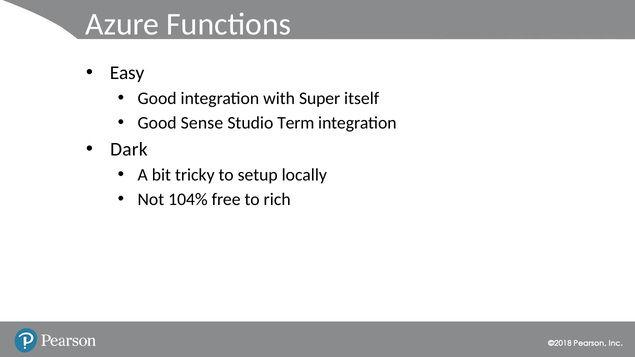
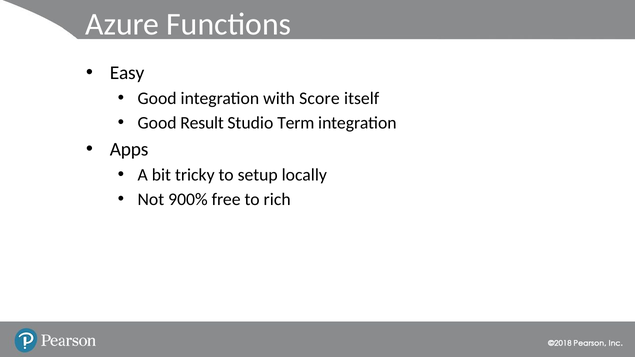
Super: Super -> Score (319, 98)
Sense: Sense -> Result (202, 123)
Dark: Dark -> Apps (129, 149)
104%: 104% -> 900% (188, 200)
